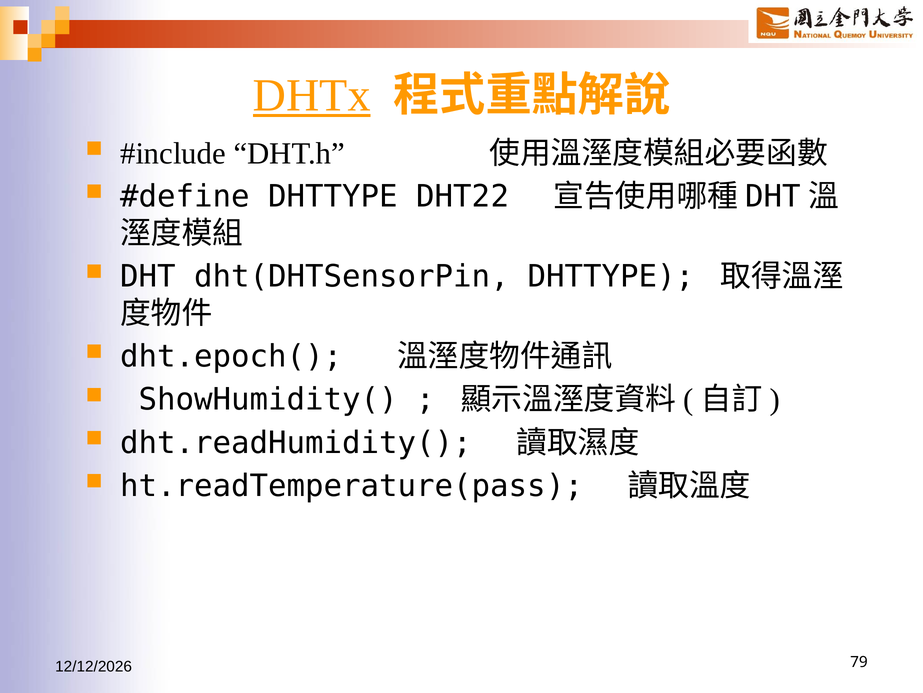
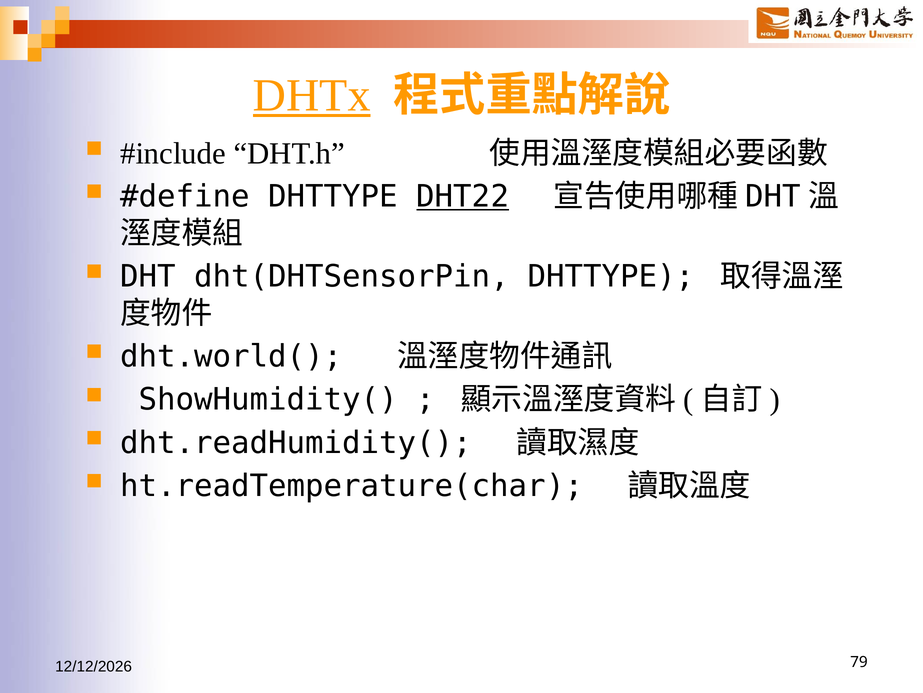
DHT22 underline: none -> present (463, 196)
dht.epoch(: dht.epoch( -> dht.world( (231, 356)
ht.readTemperature(pass: ht.readTemperature(pass -> ht.readTemperature(char (352, 485)
